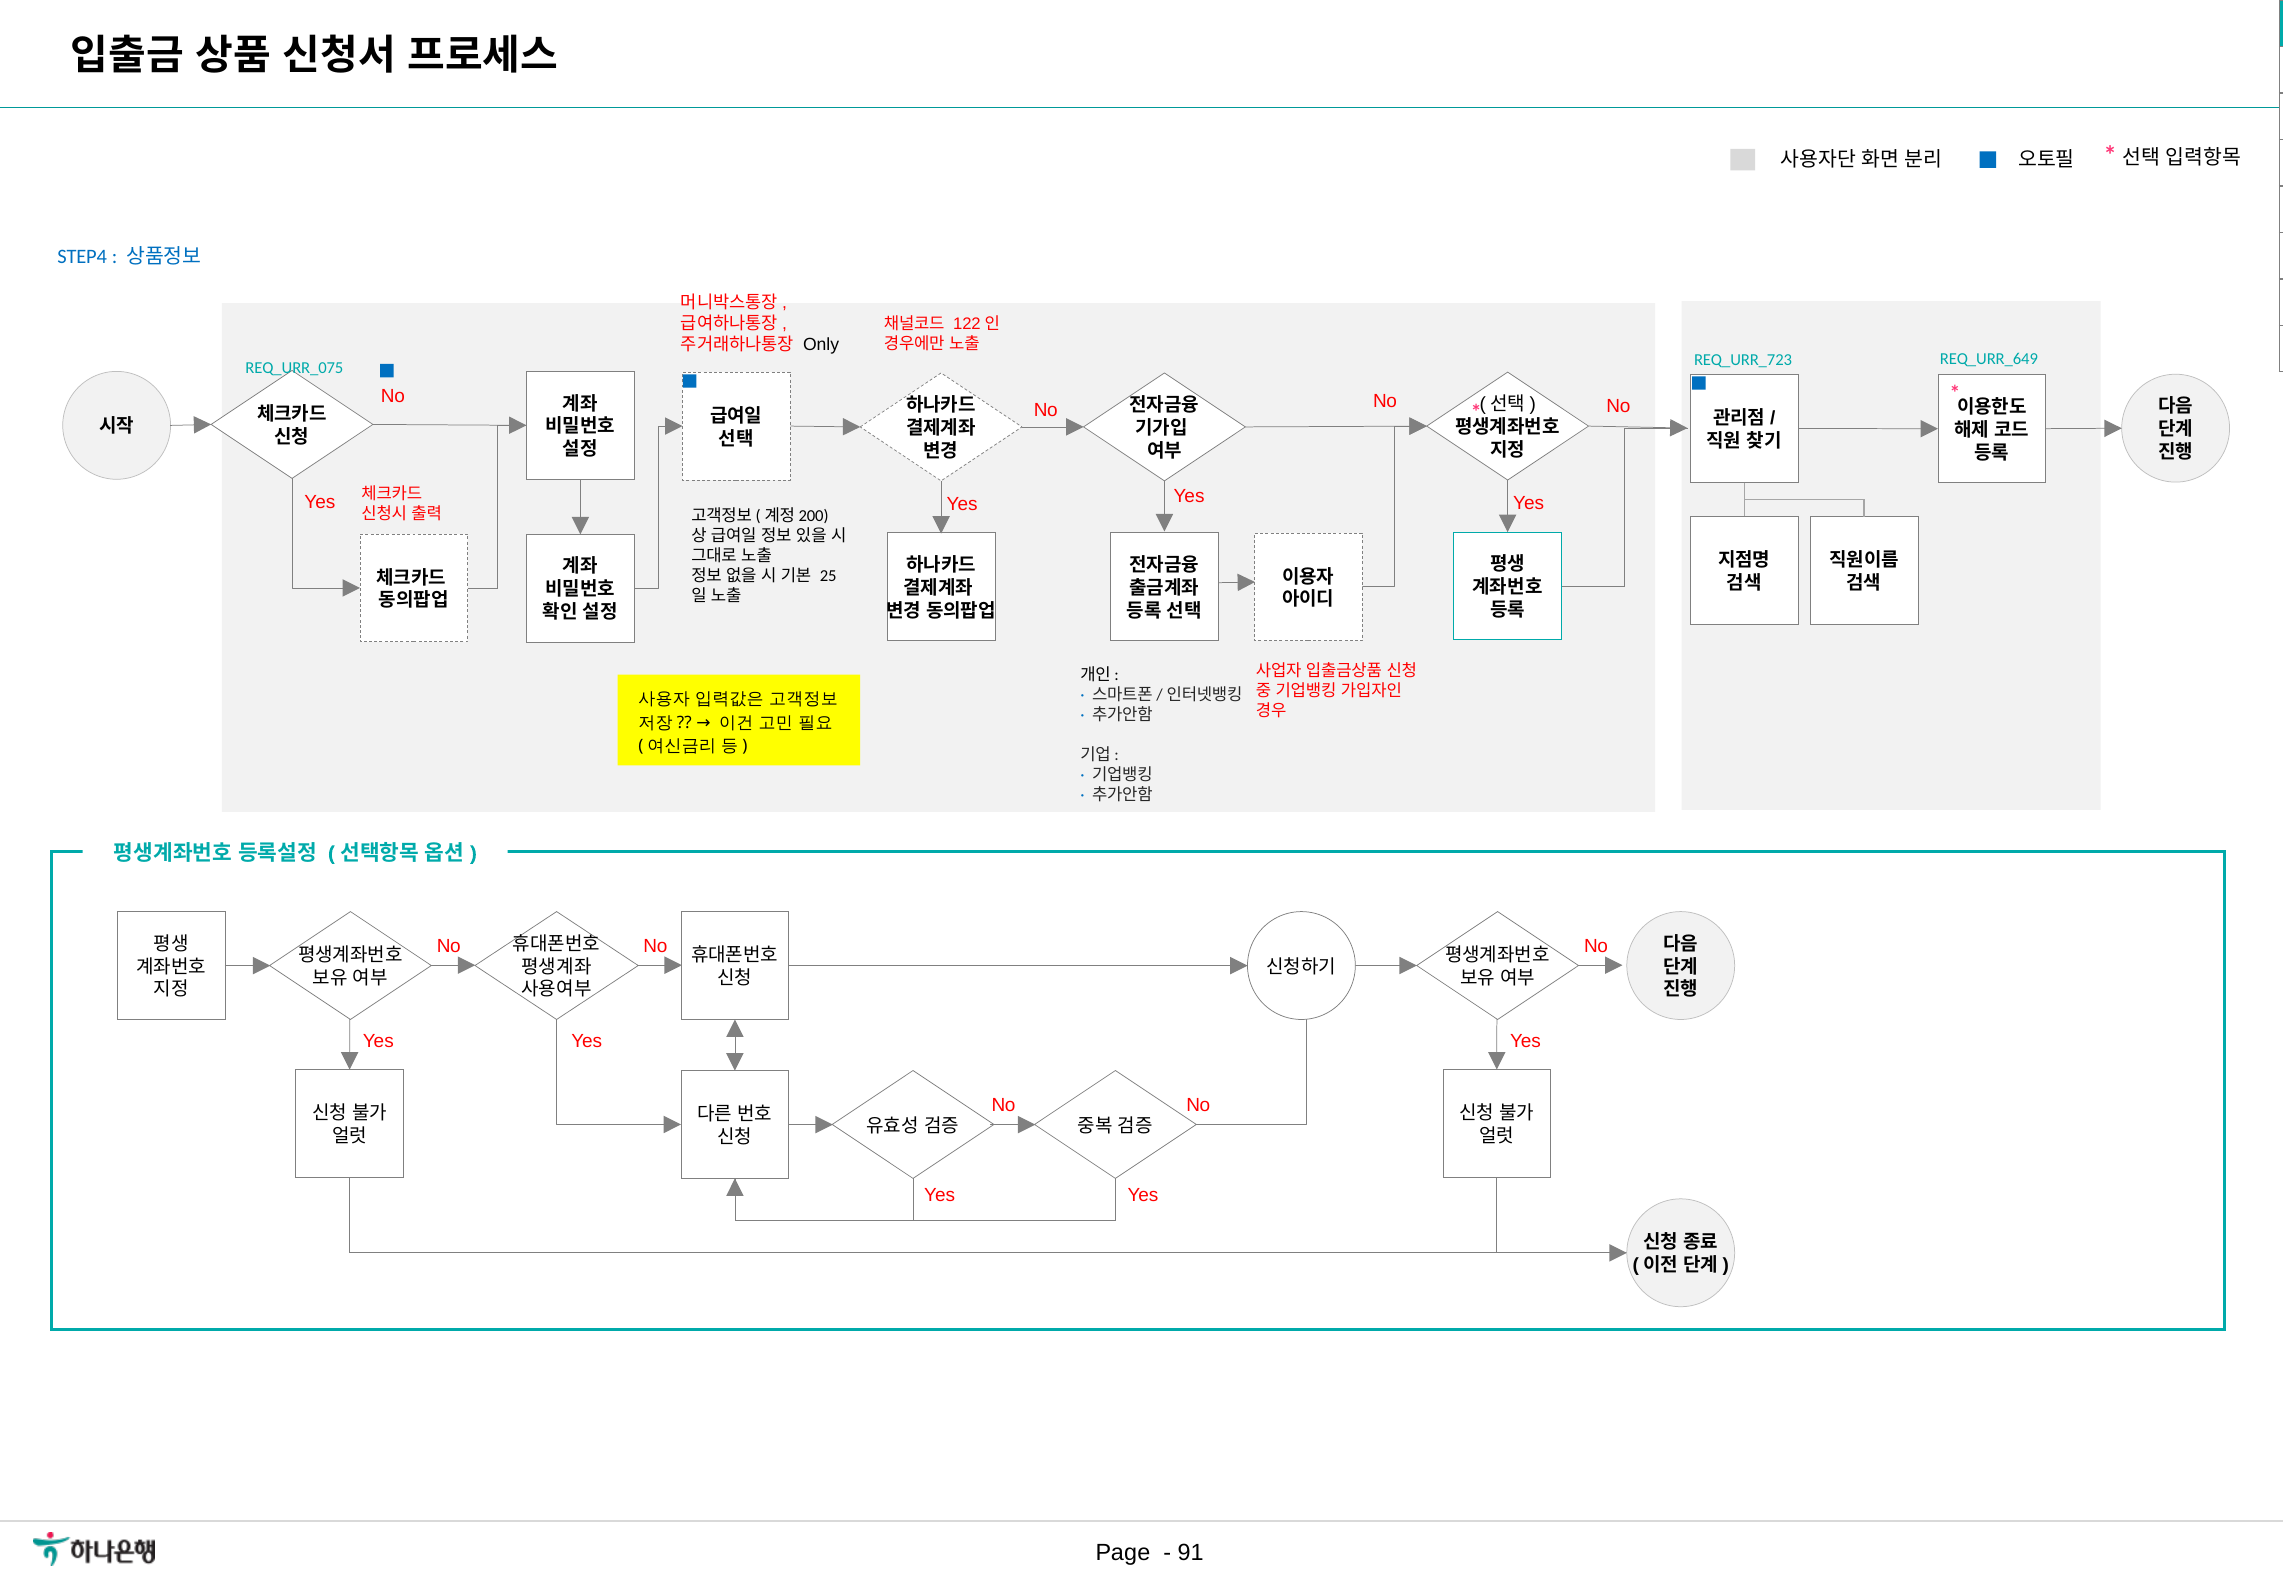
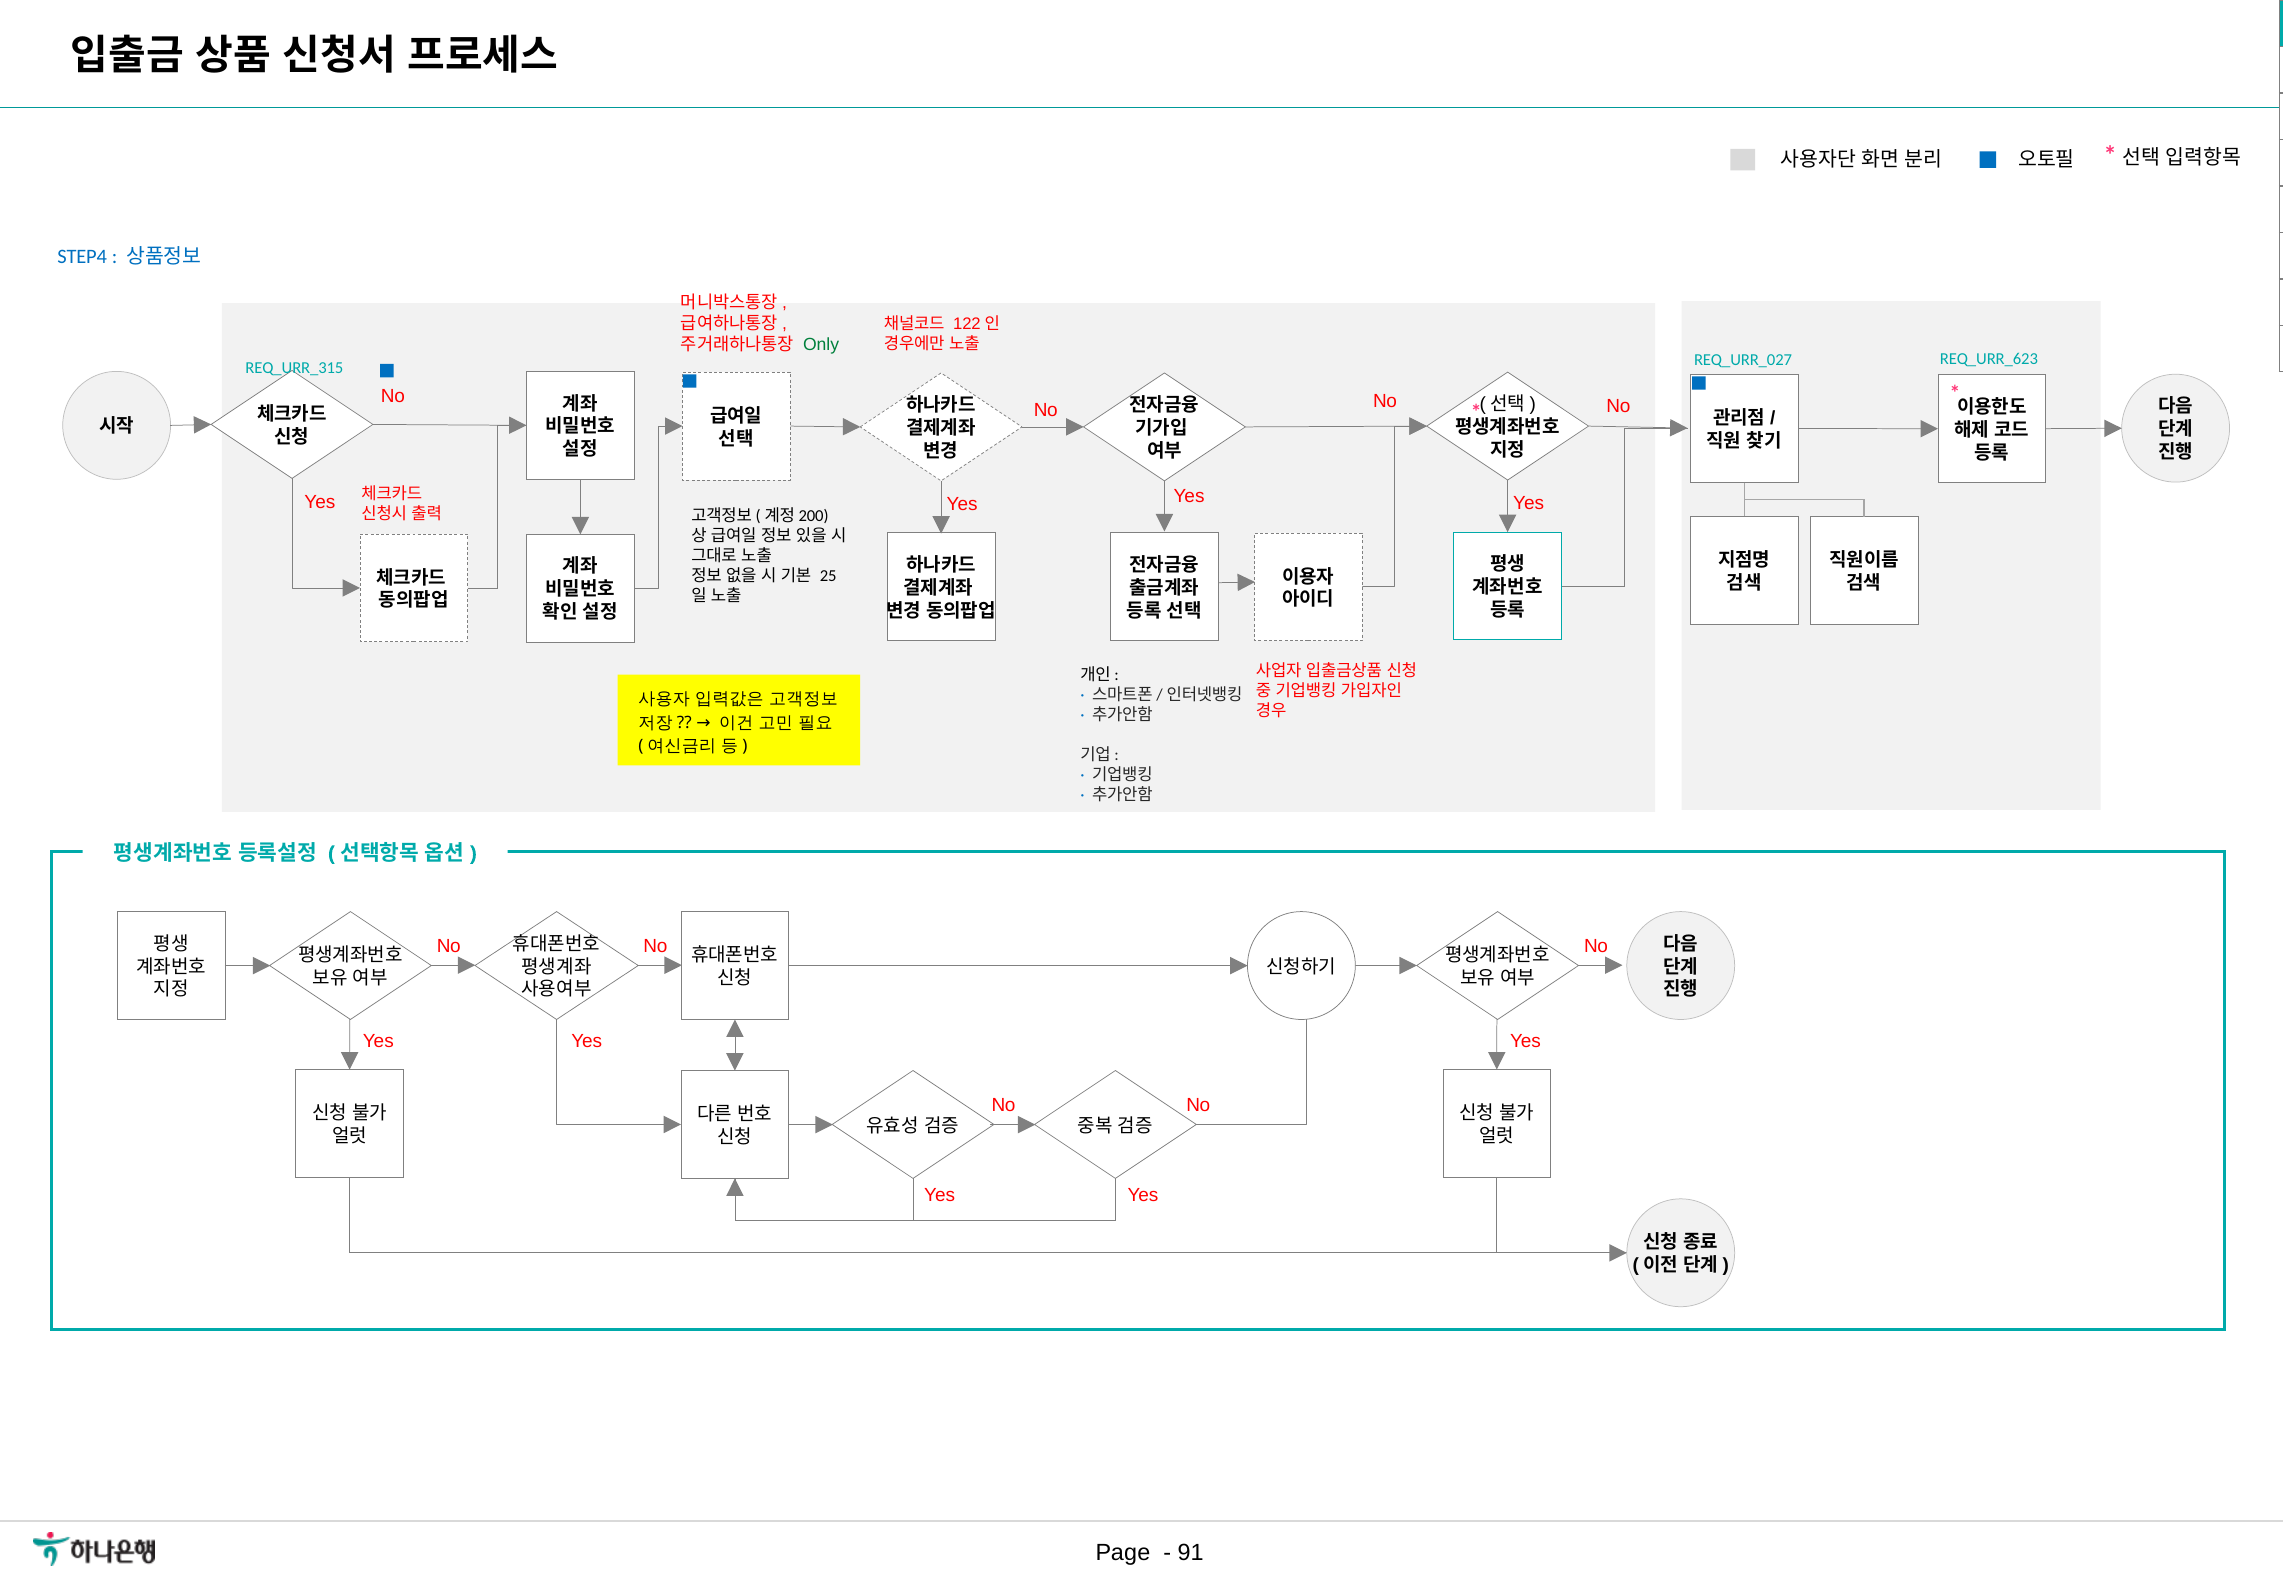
Only colour: black -> green (821, 345)
REQ_URR_649: REQ_URR_649 -> REQ_URR_623 (1989, 359)
REQ_URR_723: REQ_URR_723 -> REQ_URR_027 (1743, 360)
REQ_URR_075: REQ_URR_075 -> REQ_URR_315 (294, 368)
